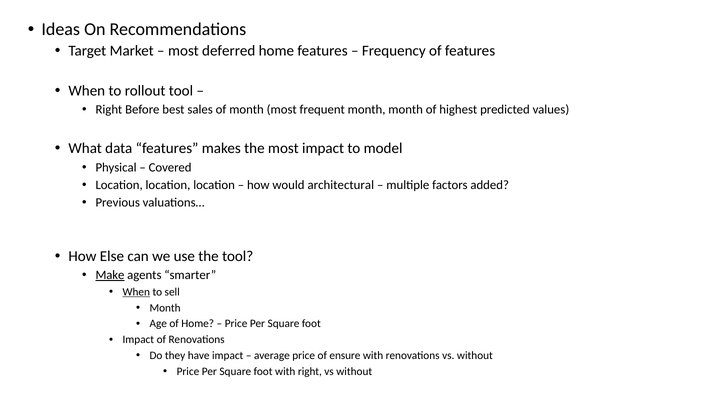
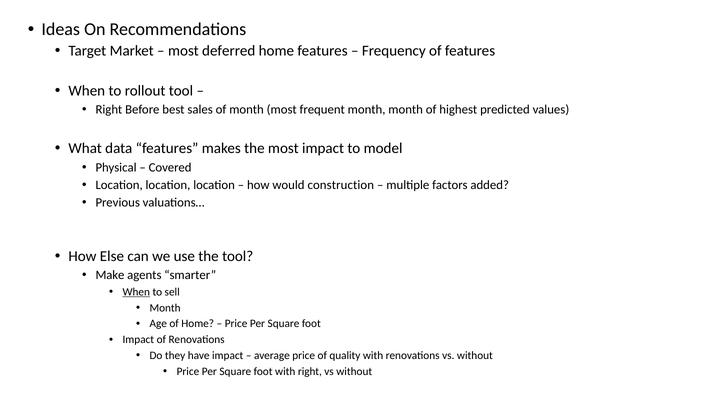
architectural: architectural -> construction (341, 185)
Make underline: present -> none (110, 275)
ensure: ensure -> quality (345, 355)
